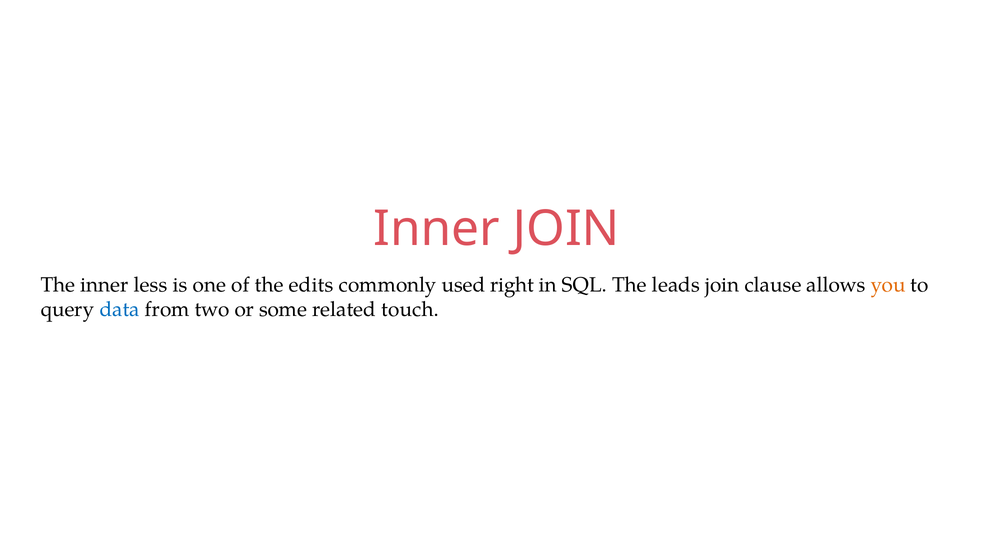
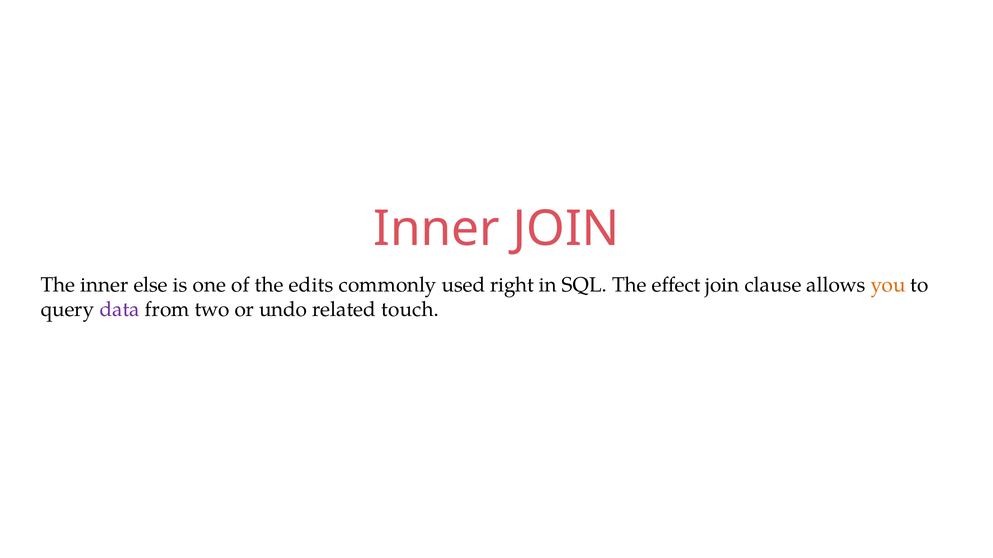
less: less -> else (151, 285)
leads: leads -> effect (676, 285)
data colour: blue -> purple (120, 310)
some: some -> undo (283, 310)
